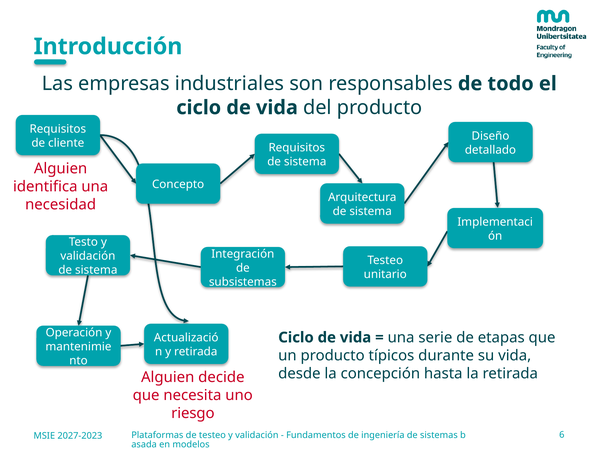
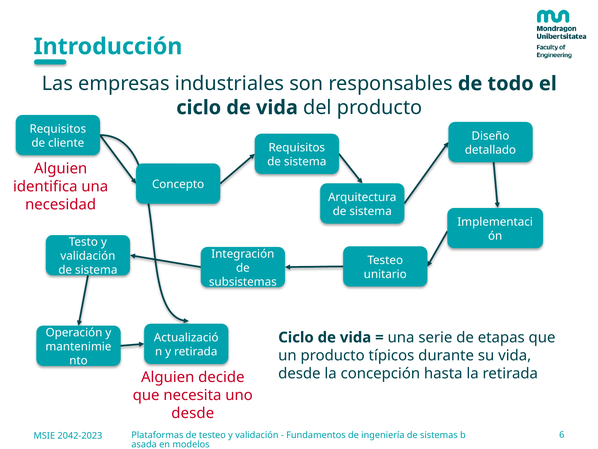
riesgo: riesgo -> desde (193, 413)
2027-2023: 2027-2023 -> 2042-2023 (80, 435)
